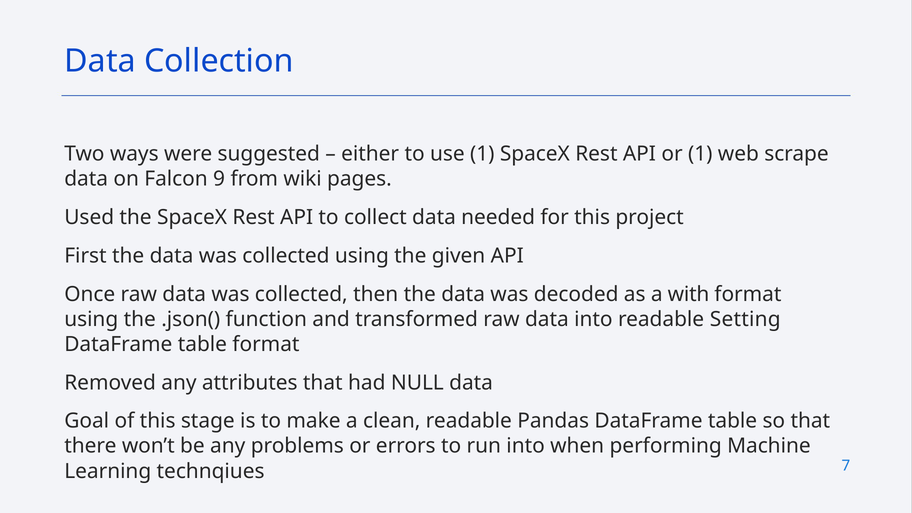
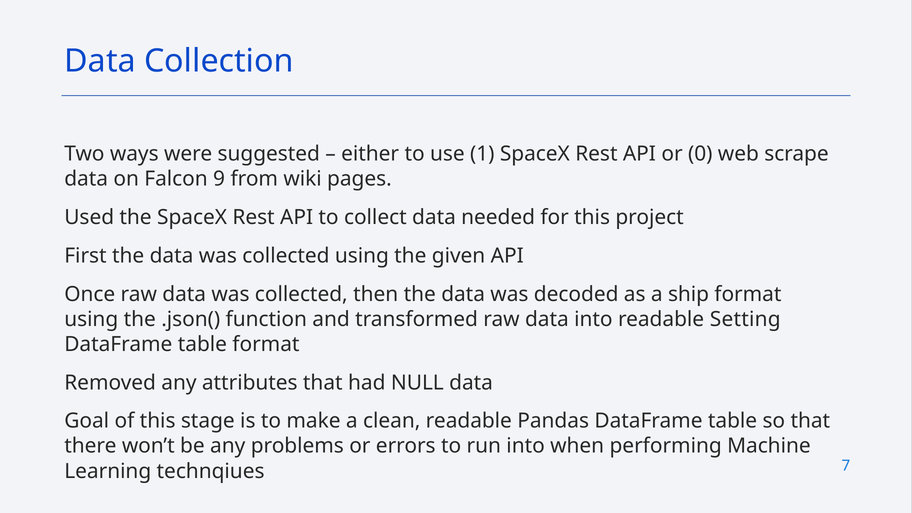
or 1: 1 -> 0 (700, 154)
with: with -> ship (688, 294)
